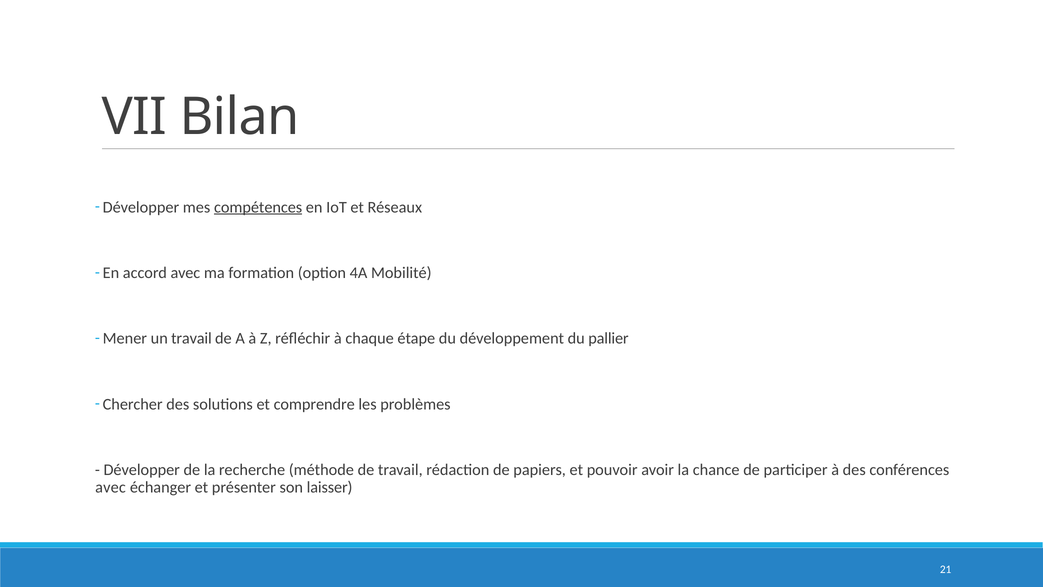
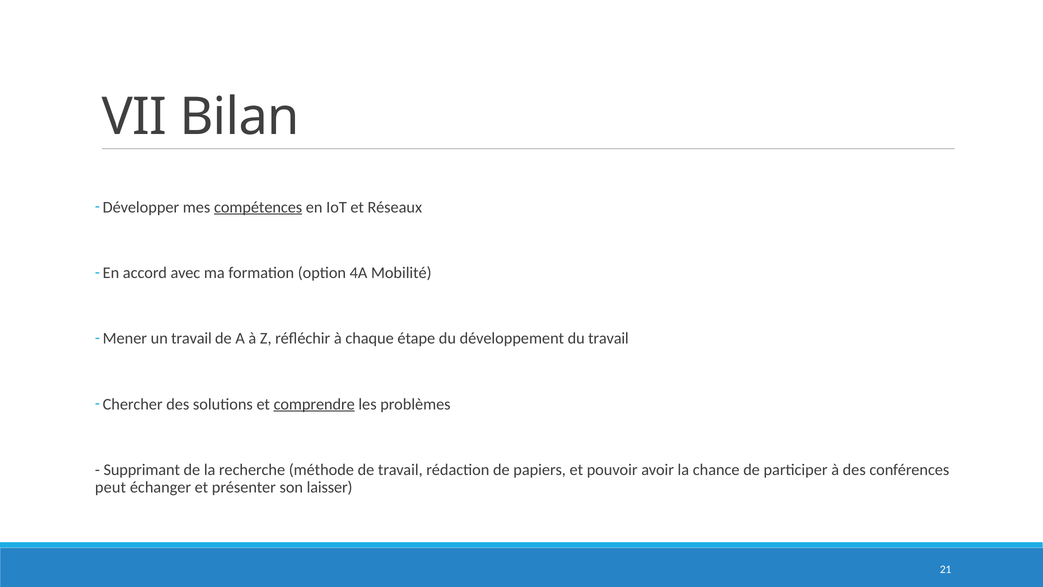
du pallier: pallier -> travail (608, 338)
comprendre underline: none -> present (314, 404)
Développer: Développer -> Supprimant (142, 470)
avec: avec -> peut (110, 487)
